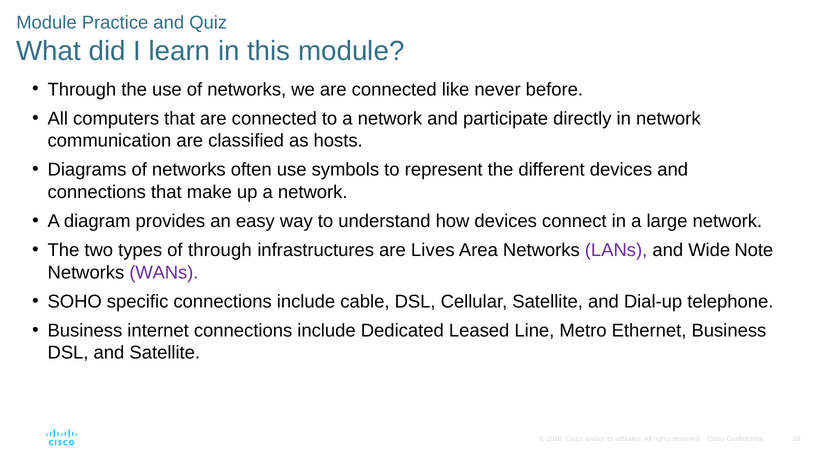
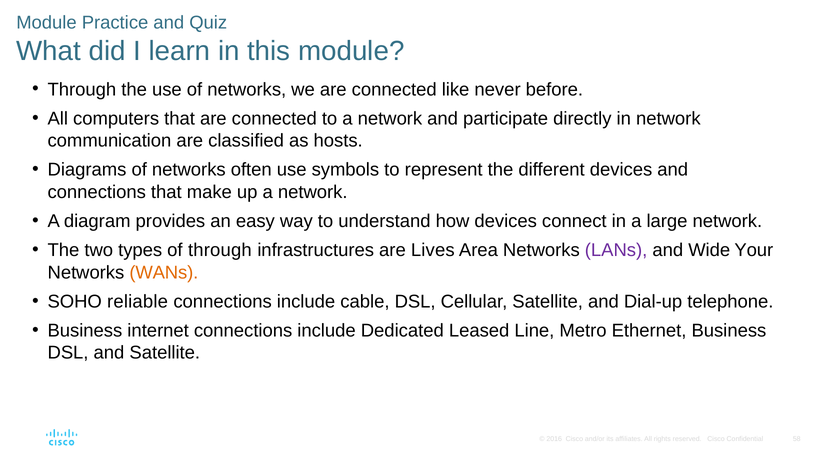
Note: Note -> Your (754, 250)
WANs colour: purple -> orange (164, 272)
specific: specific -> reliable (138, 302)
